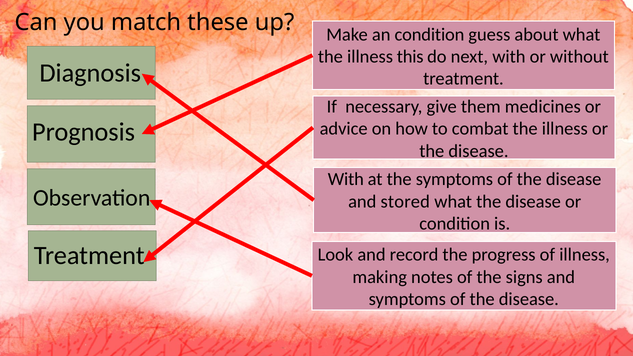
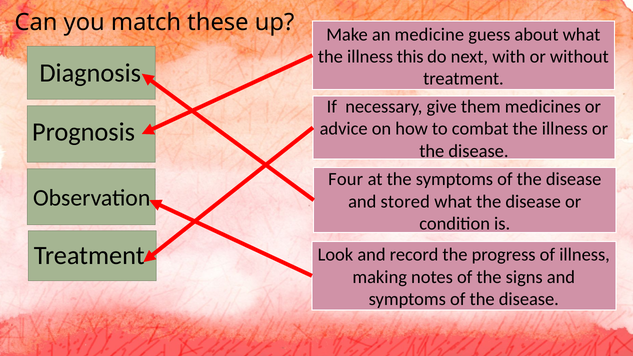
an condition: condition -> medicine (429, 34)
With: With -> Four (346, 179)
